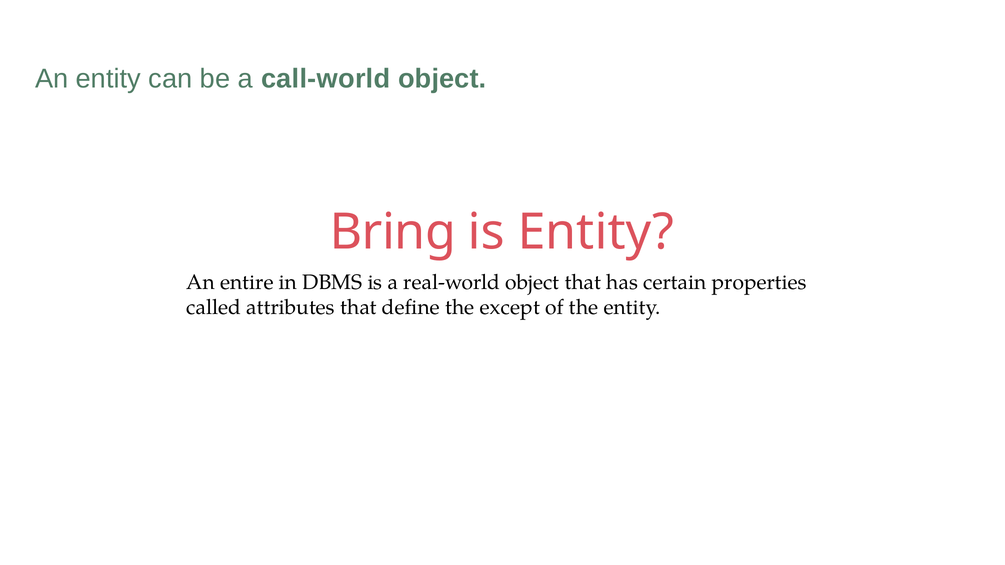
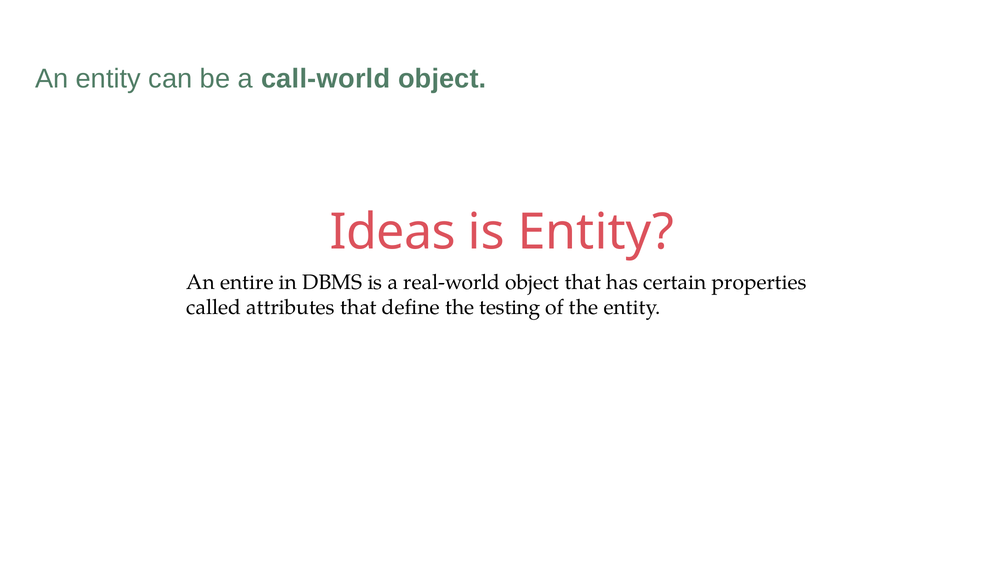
Bring: Bring -> Ideas (393, 232)
except: except -> testing (510, 308)
